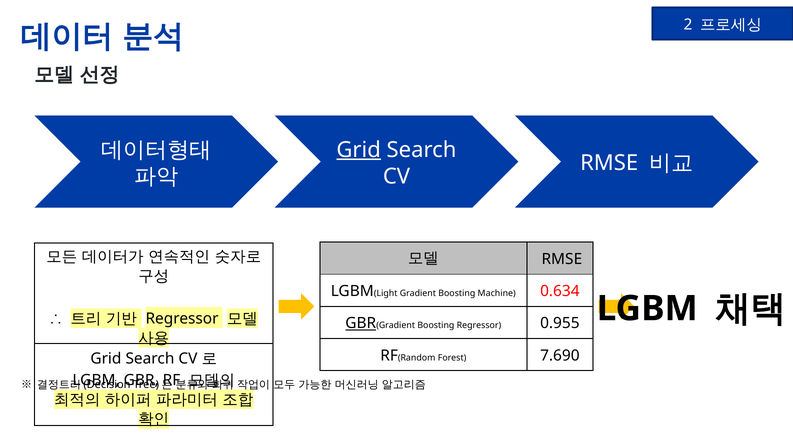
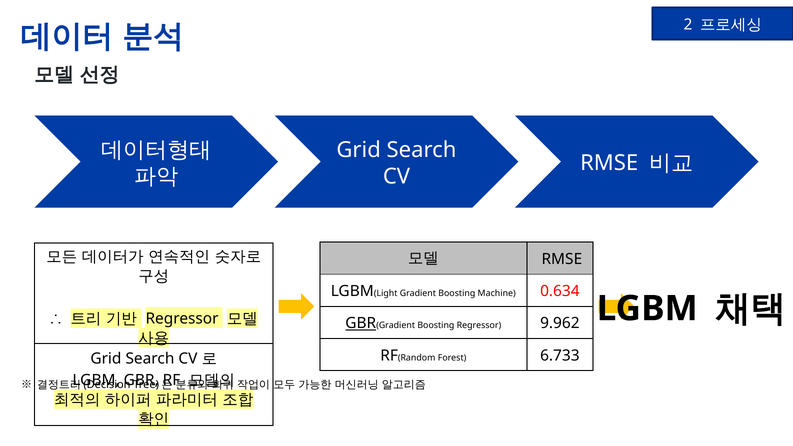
Grid underline: present -> none (359, 150)
0.955: 0.955 -> 9.962 (560, 323)
7.690: 7.690 -> 6.733 (560, 356)
